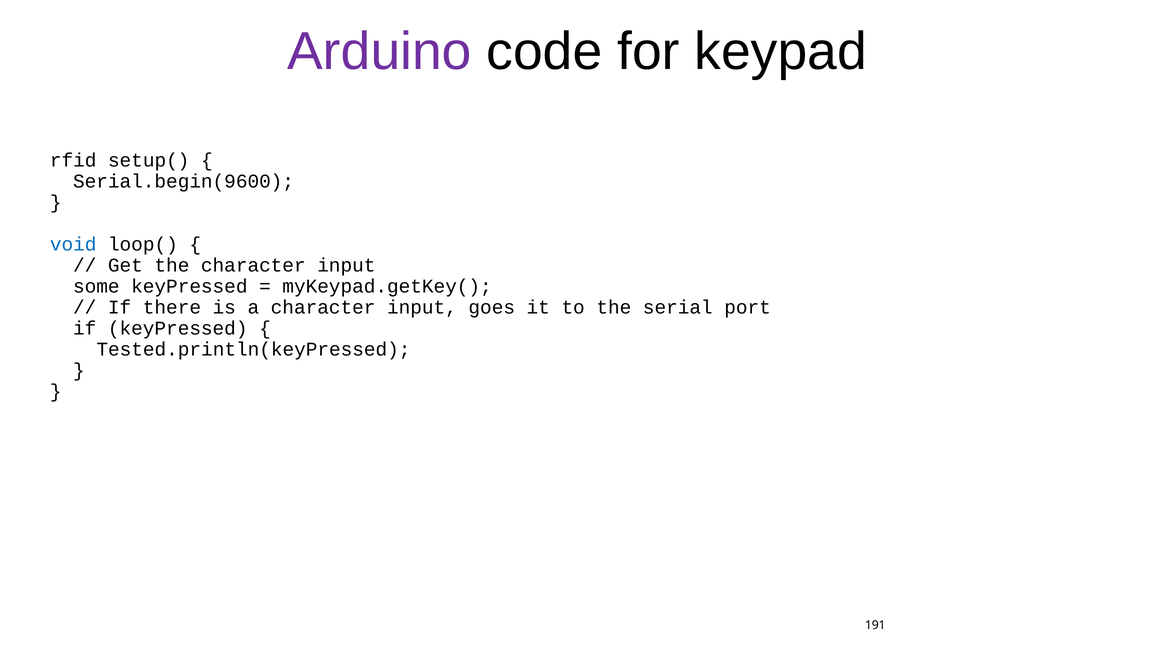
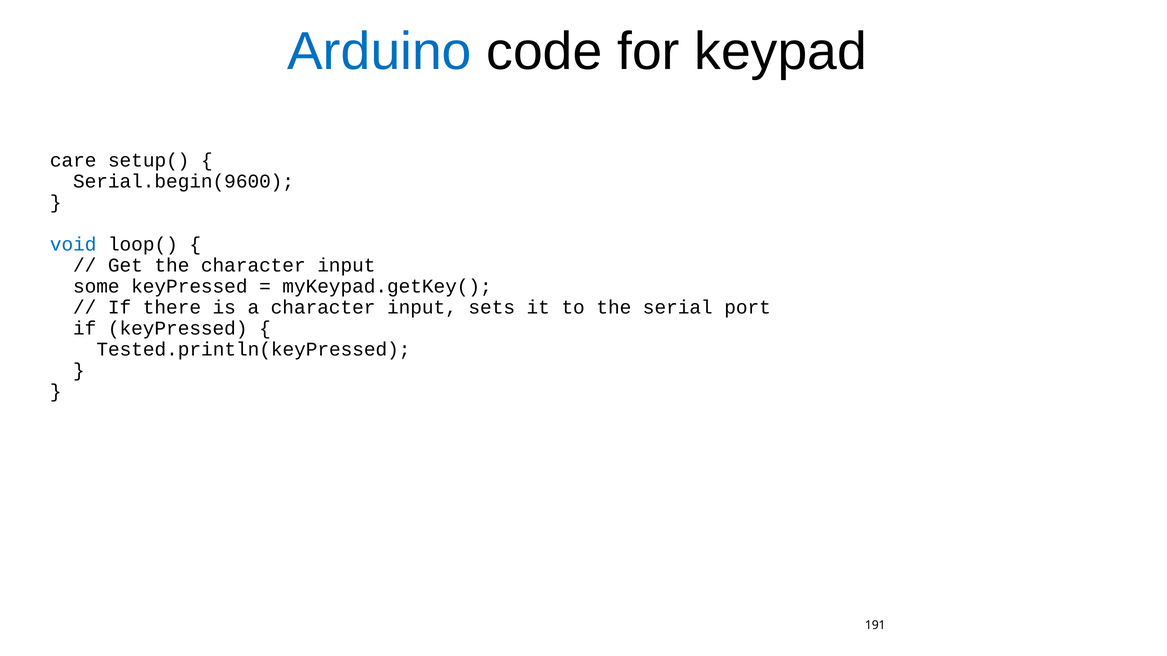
Arduino colour: purple -> blue (380, 52)
rfid: rfid -> care (73, 161)
goes: goes -> sets (492, 308)
